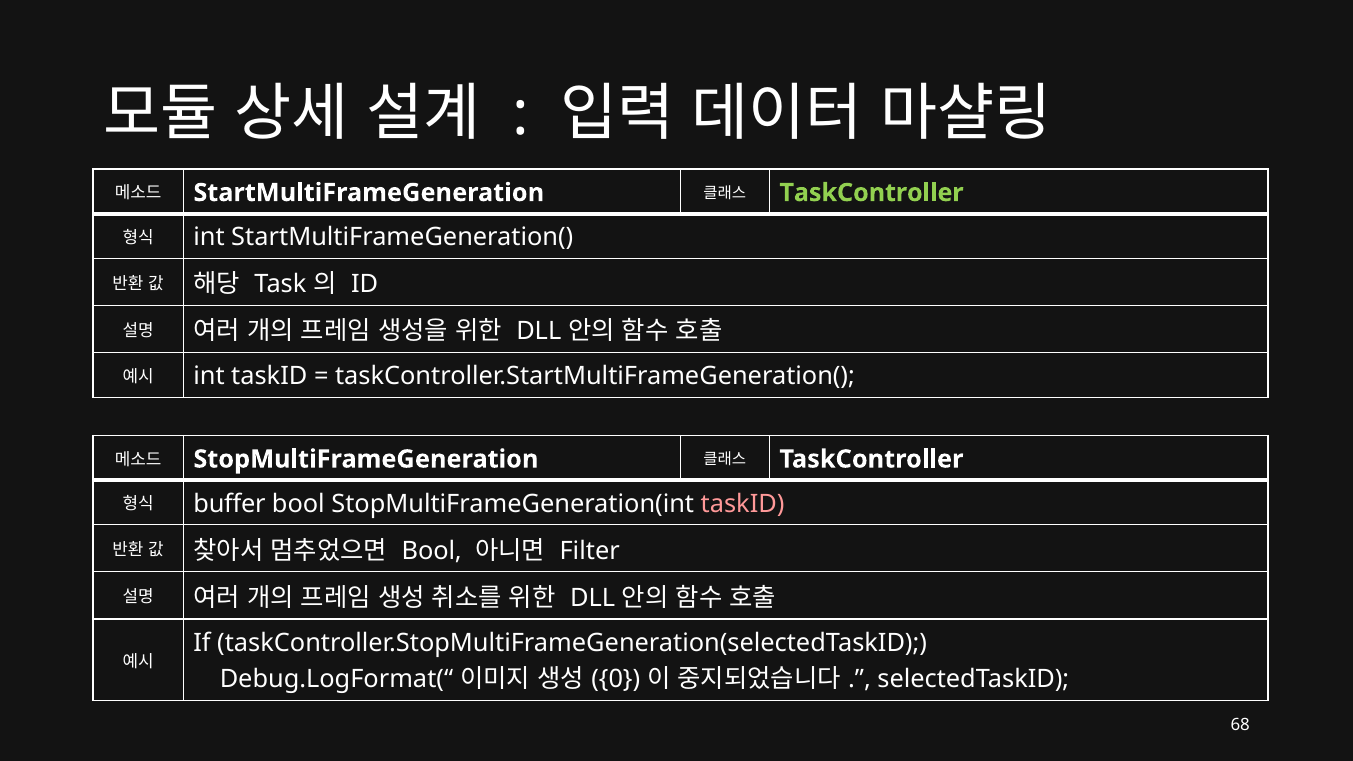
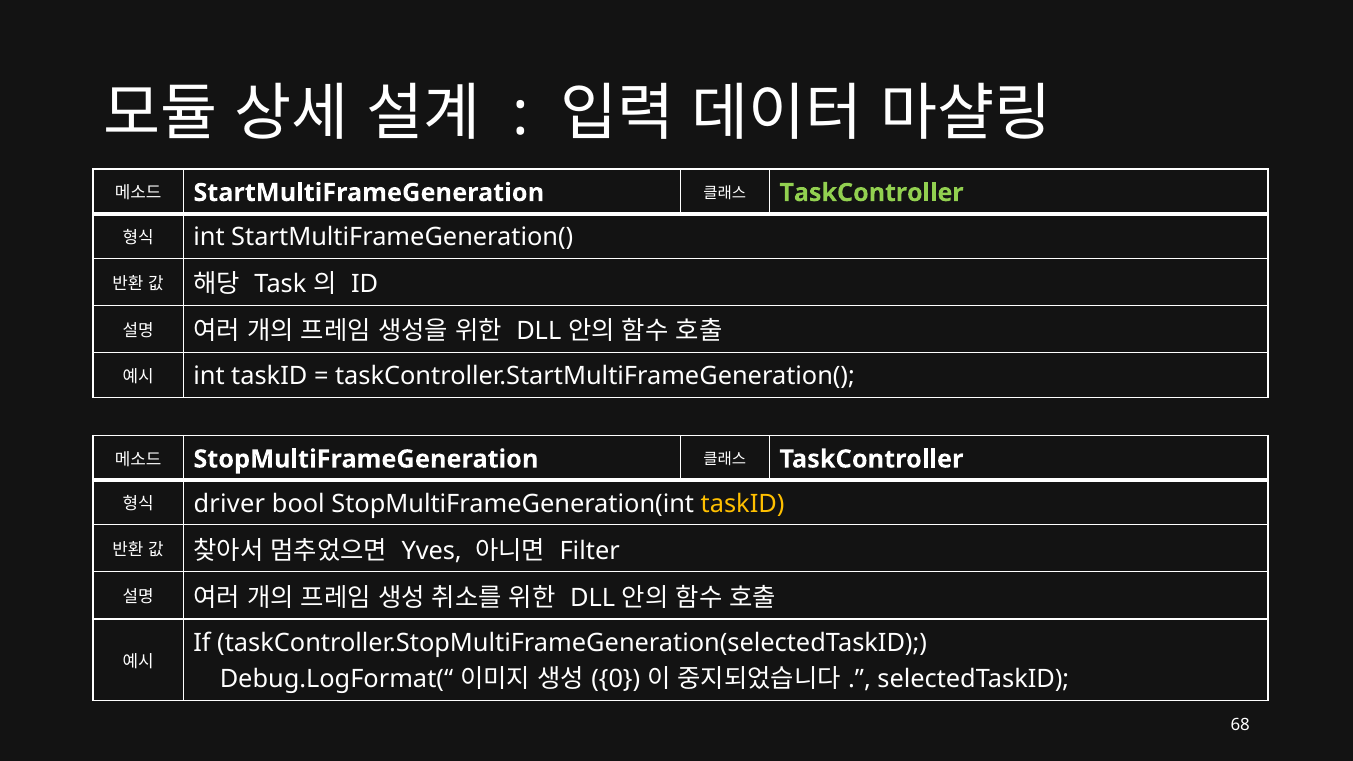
buffer: buffer -> driver (229, 504)
taskID colour: pink -> yellow (743, 504)
Bool: Bool -> Yves (432, 551)
